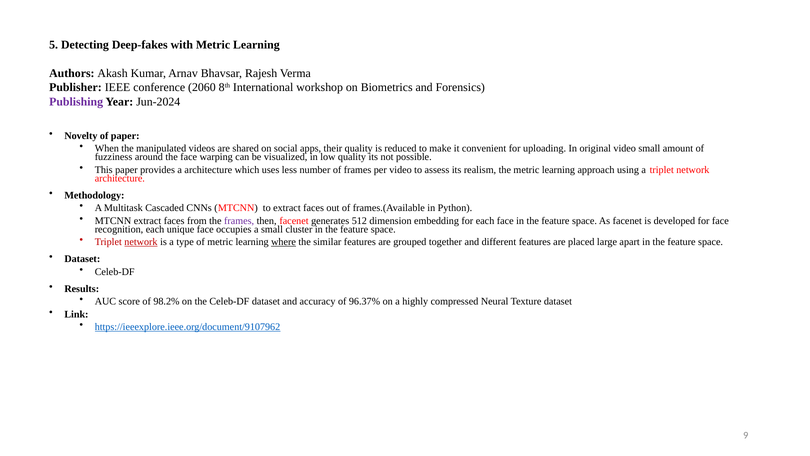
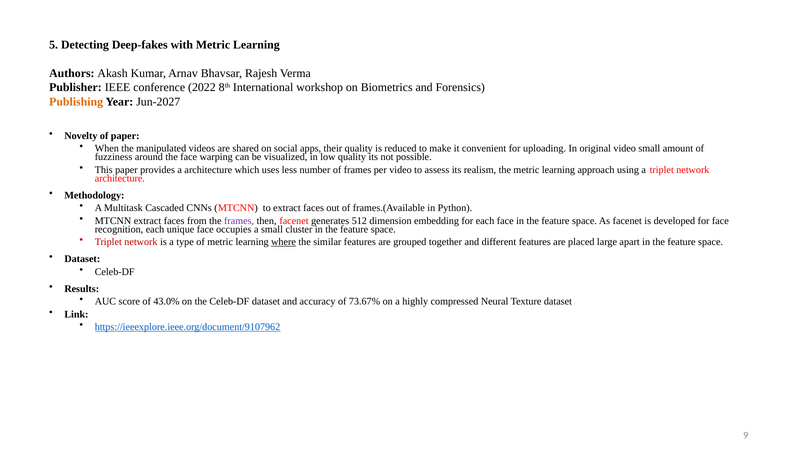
2060: 2060 -> 2022 (202, 87)
Publishing colour: purple -> orange (76, 102)
Jun-2024: Jun-2024 -> Jun-2027 (158, 102)
network underline: present -> none (141, 242)
98.2%: 98.2% -> 43.0% (166, 301)
96.37%: 96.37% -> 73.67% (364, 301)
